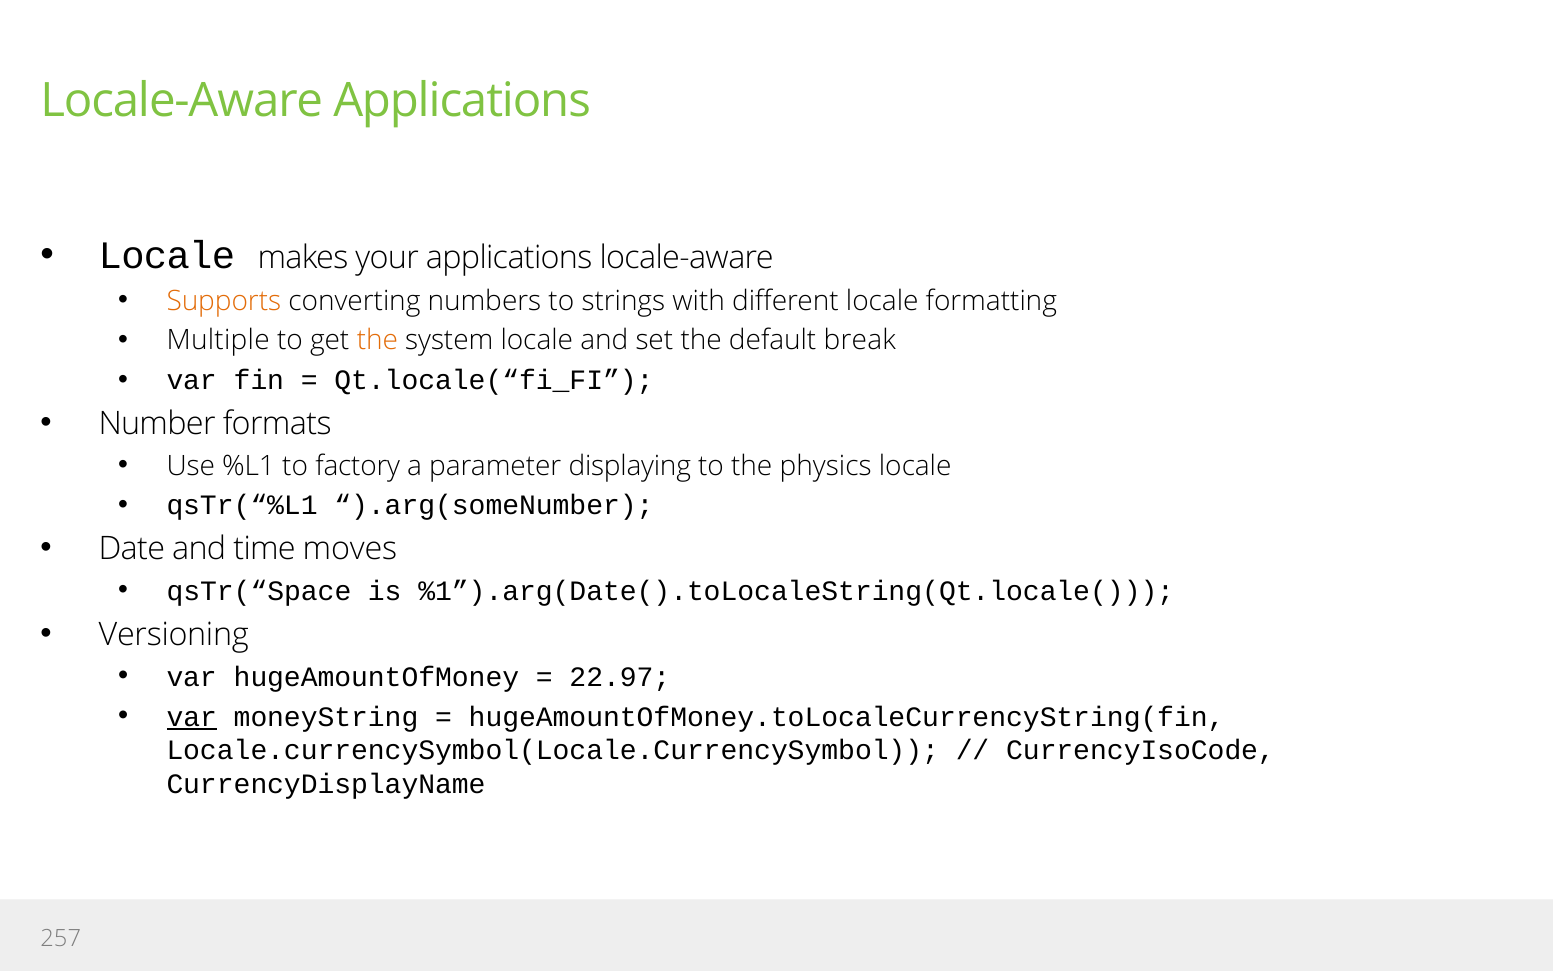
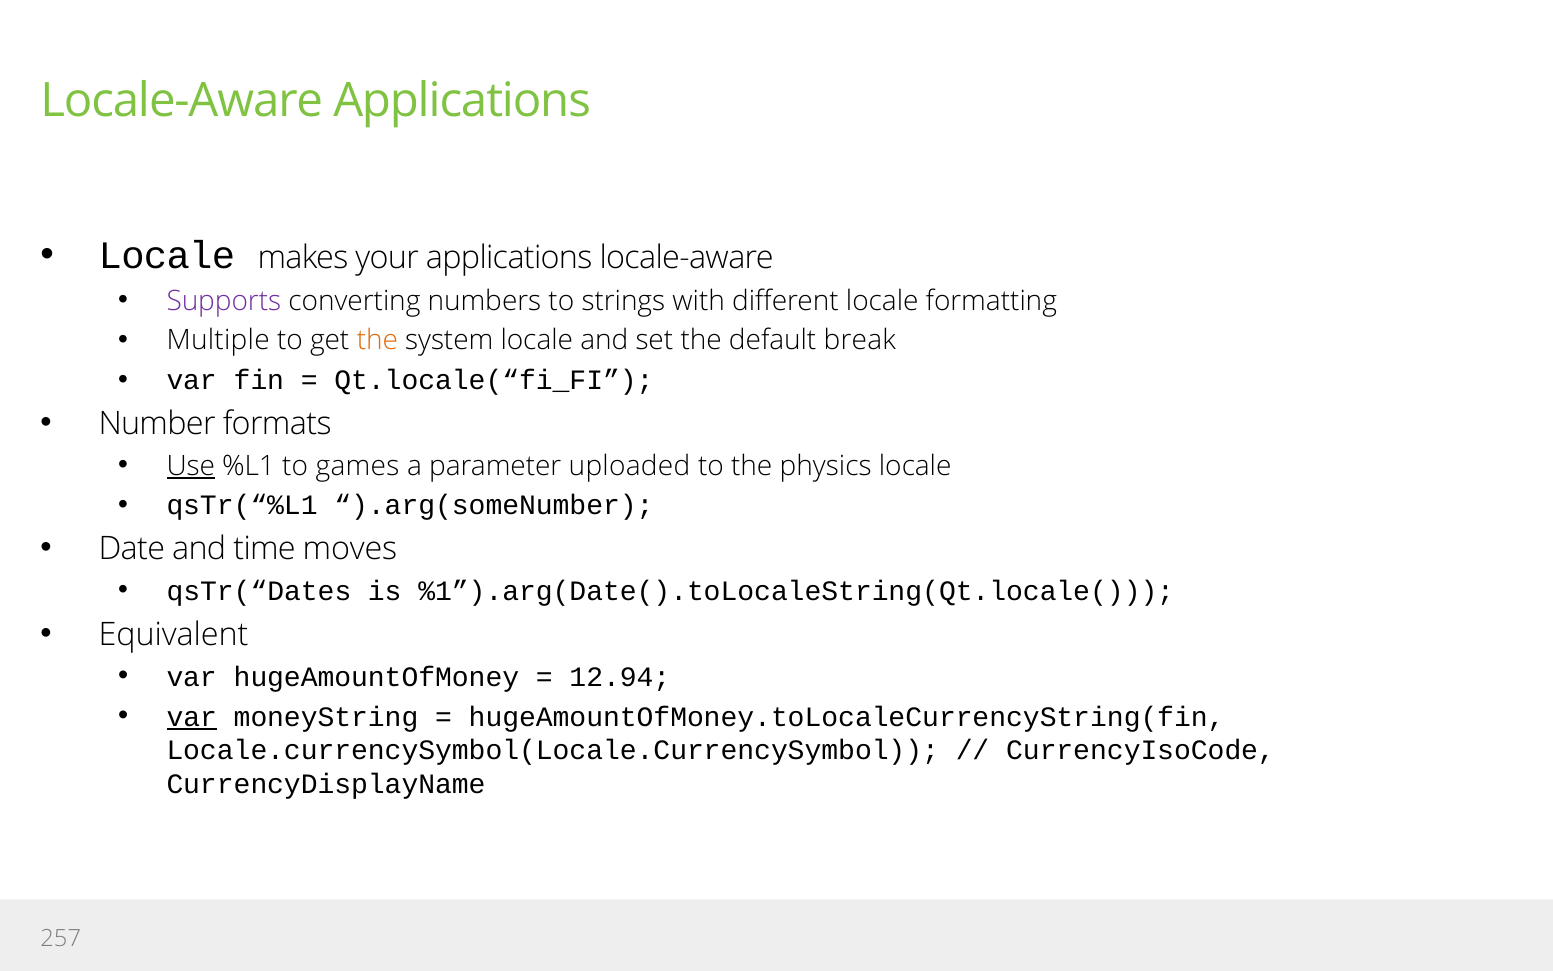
Supports colour: orange -> purple (224, 301)
Use underline: none -> present (191, 466)
factory: factory -> games (357, 466)
displaying: displaying -> uploaded (629, 466)
qsTr(“Space: qsTr(“Space -> qsTr(“Dates (259, 591)
Versioning: Versioning -> Equivalent (174, 634)
22.97: 22.97 -> 12.94 (620, 677)
